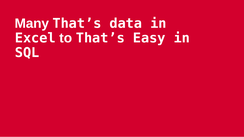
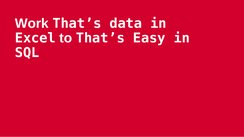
Many: Many -> Work (32, 24)
